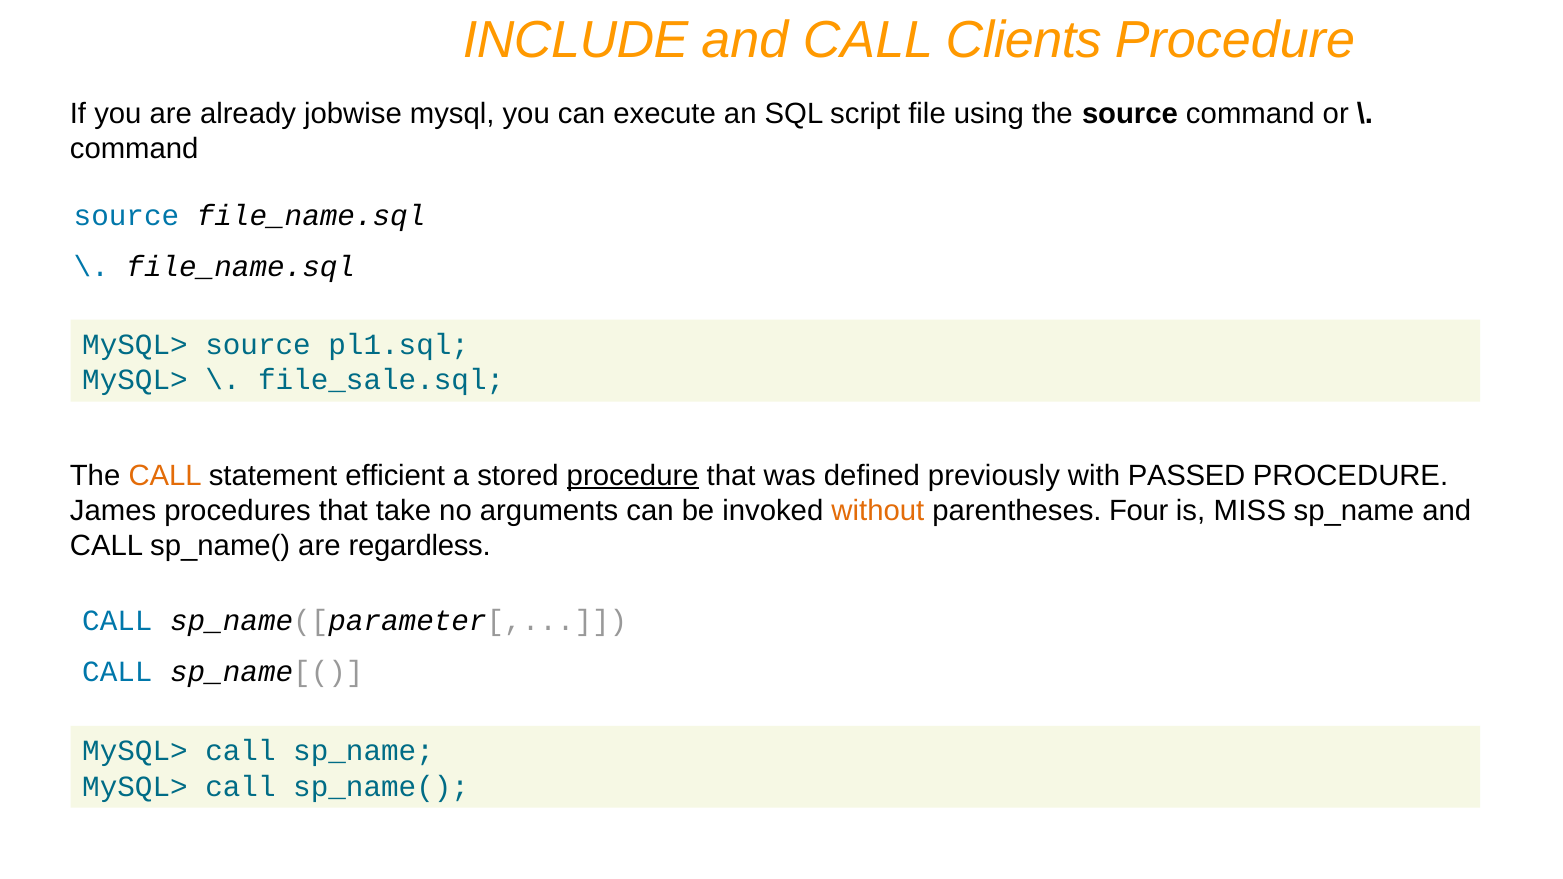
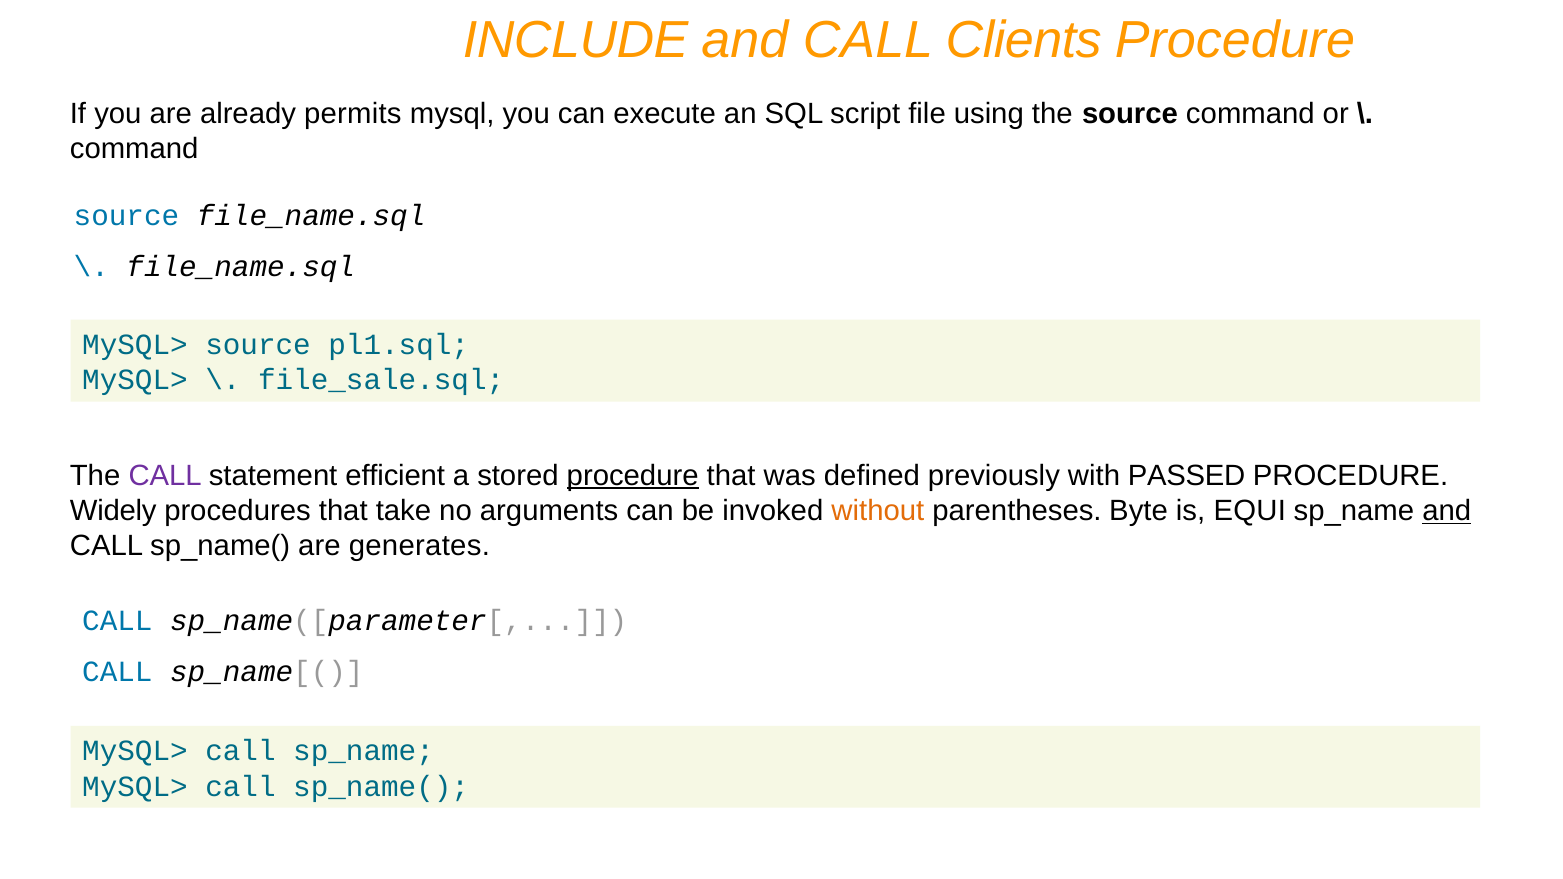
jobwise: jobwise -> permits (353, 114)
CALL colour: orange -> purple (165, 476)
James: James -> Widely (113, 511)
Four: Four -> Byte (1139, 511)
MISS: MISS -> EQUI (1250, 511)
and underline: none -> present (1447, 511)
regardless: regardless -> generates (419, 546)
